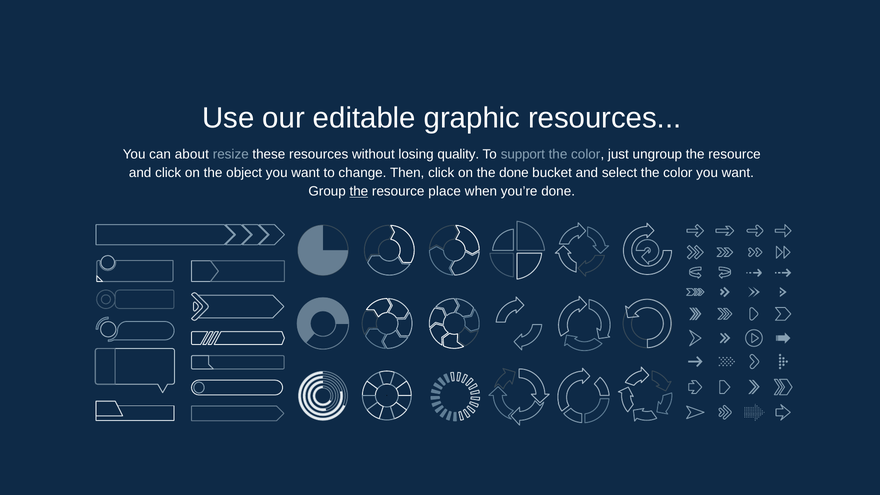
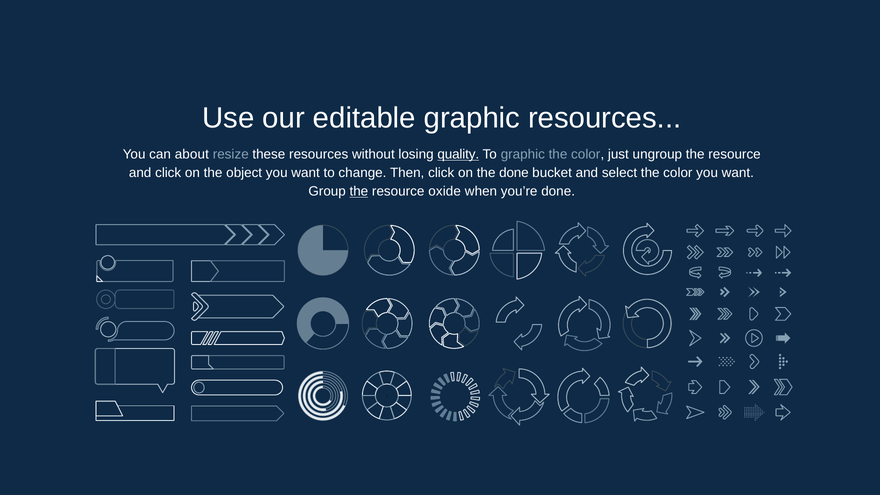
quality underline: none -> present (458, 154)
To support: support -> graphic (523, 154)
place: place -> oxide (445, 191)
